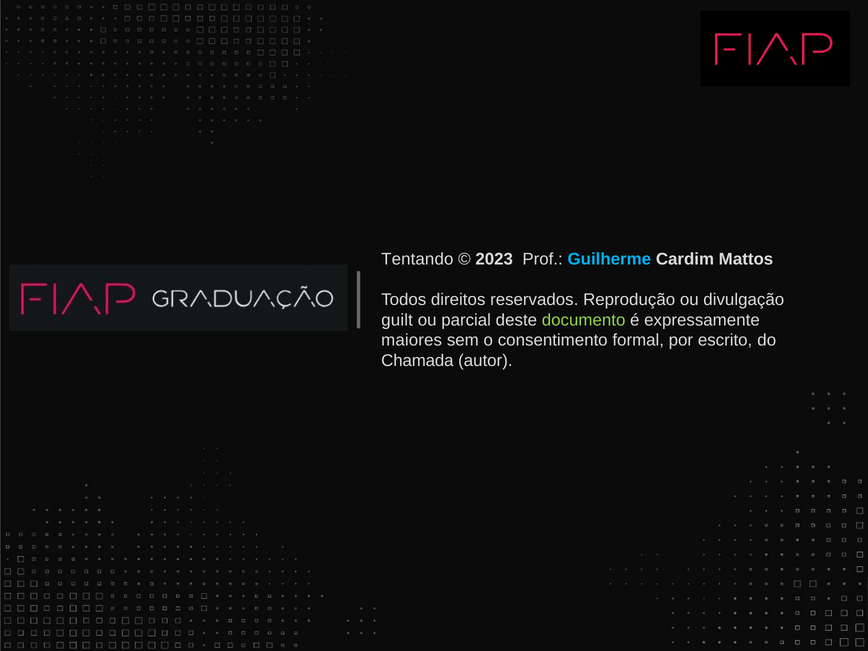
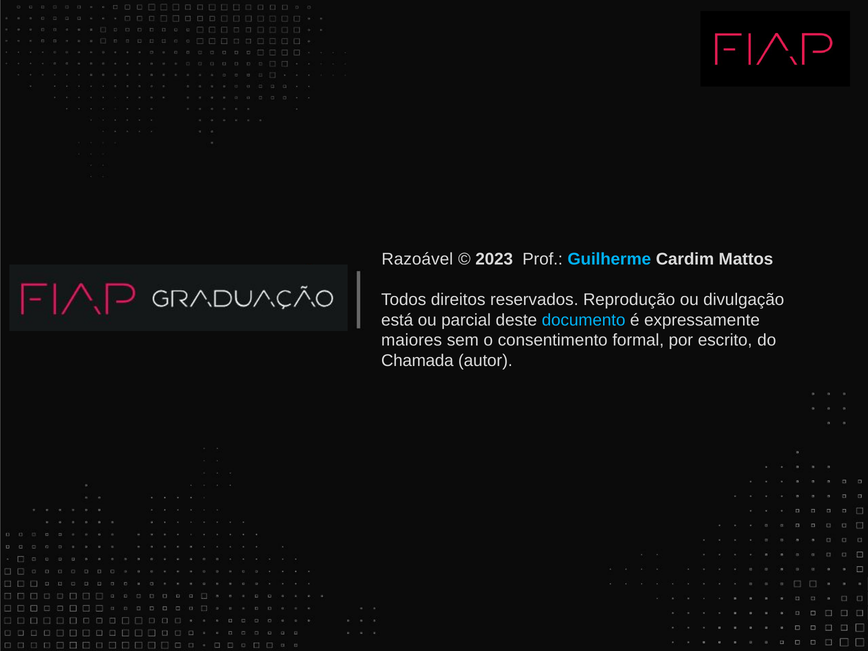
Tentando: Tentando -> Razoável (417, 259)
guilt: guilt -> está (397, 320)
documento colour: light green -> light blue (584, 320)
